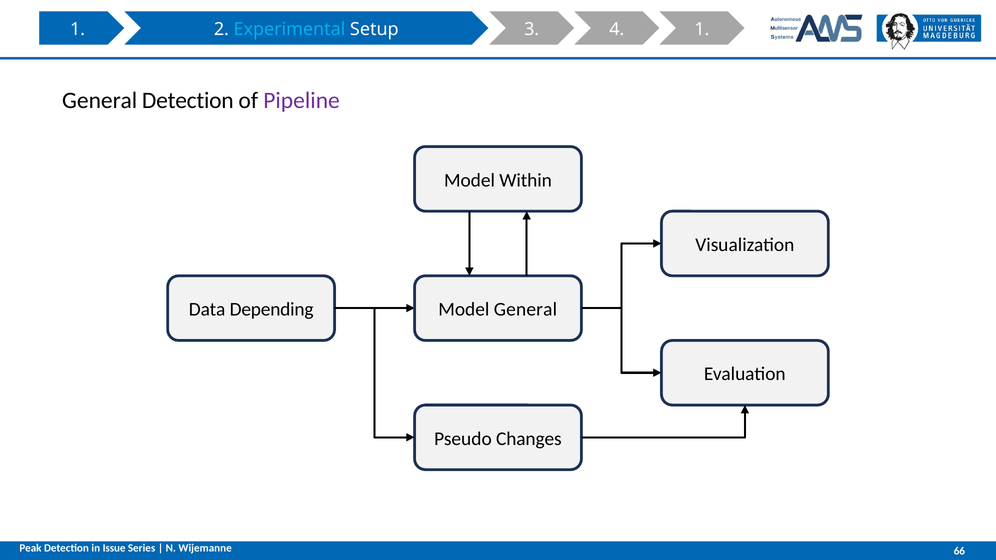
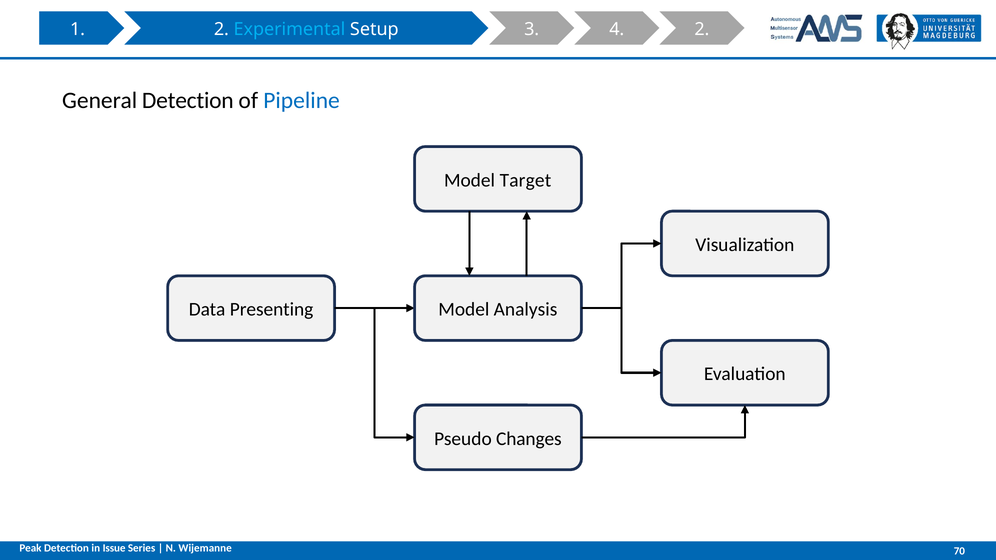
4 1: 1 -> 2 (702, 29)
Pipeline colour: purple -> blue (302, 101)
Within: Within -> Target (525, 180)
Depending: Depending -> Presenting (272, 310)
Model General: General -> Analysis (526, 310)
66: 66 -> 70 (959, 551)
